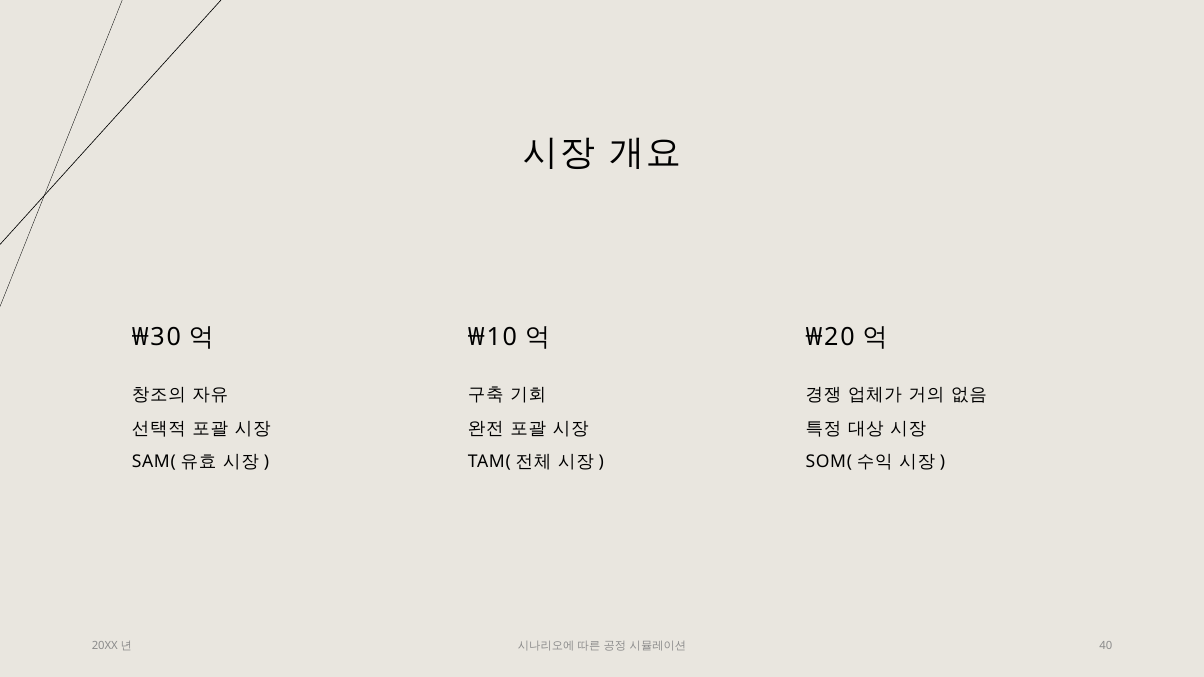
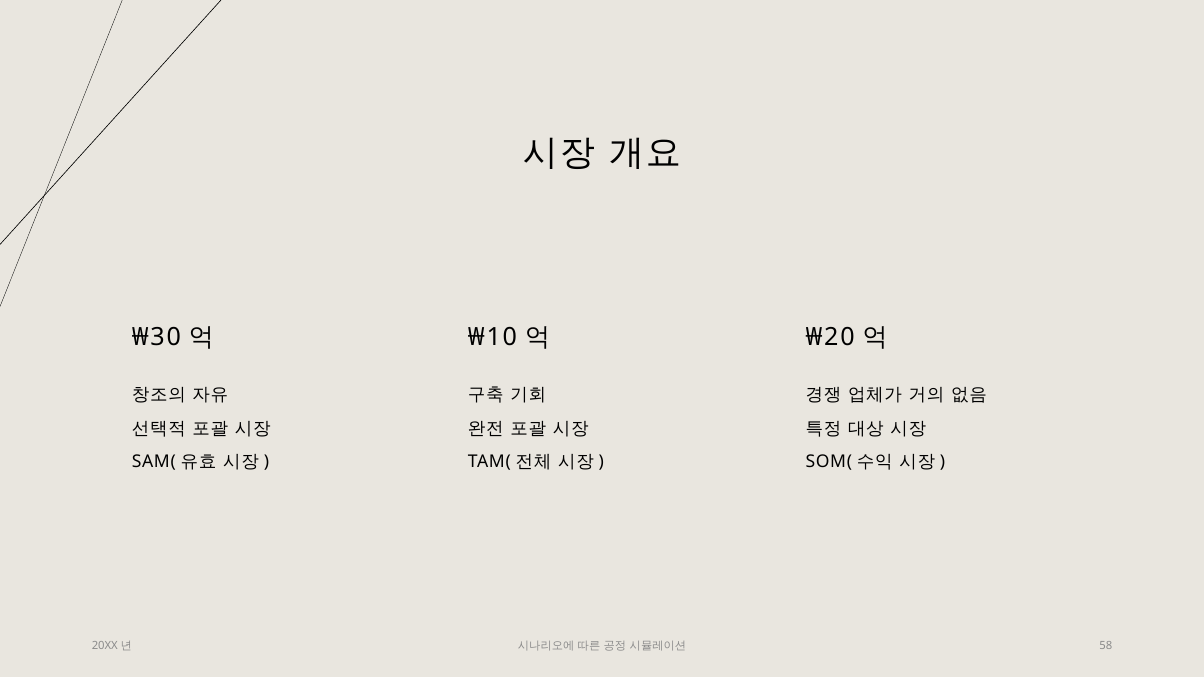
40: 40 -> 58 (1106, 646)
